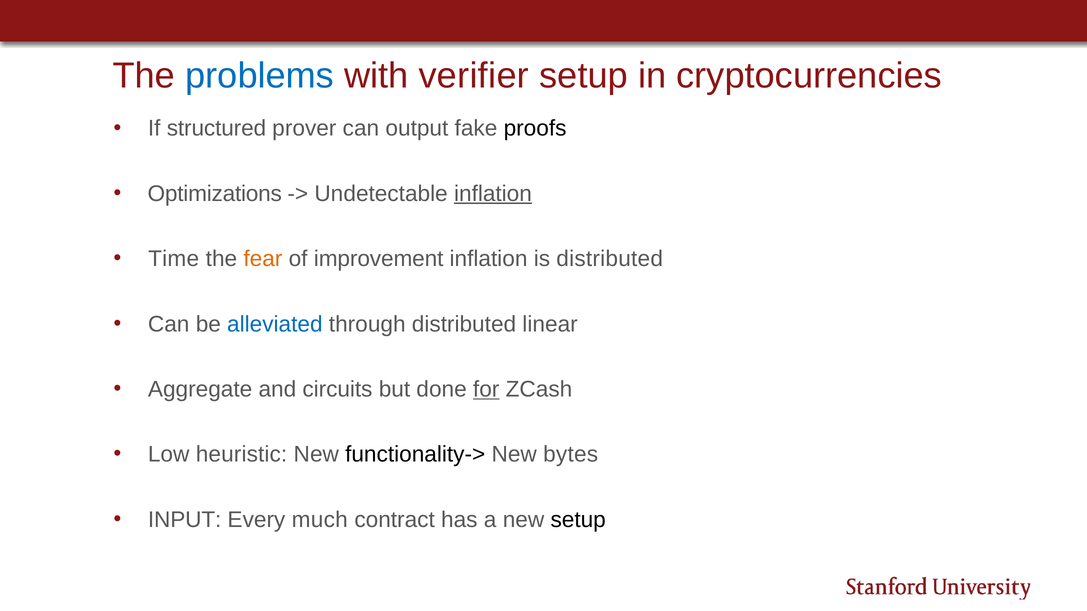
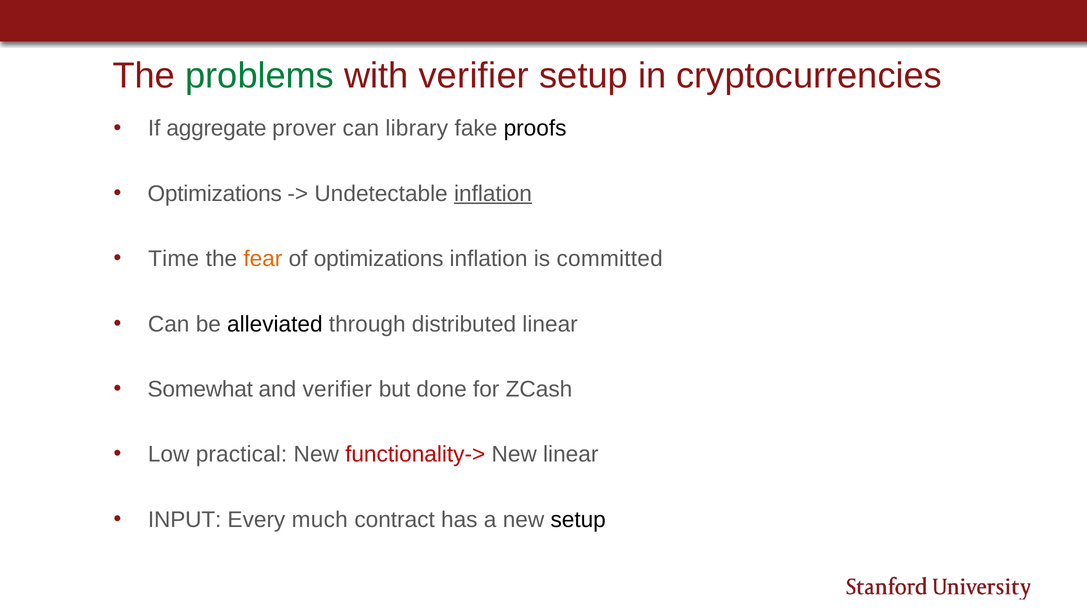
problems colour: blue -> green (260, 76)
structured: structured -> aggregate (217, 129)
output: output -> library (417, 129)
of improvement: improvement -> optimizations (379, 259)
is distributed: distributed -> committed (610, 259)
alleviated colour: blue -> black (275, 324)
Aggregate: Aggregate -> Somewhat (200, 389)
and circuits: circuits -> verifier (337, 389)
for underline: present -> none (486, 389)
heuristic: heuristic -> practical (242, 455)
functionality-> colour: black -> red (415, 455)
New bytes: bytes -> linear (571, 455)
